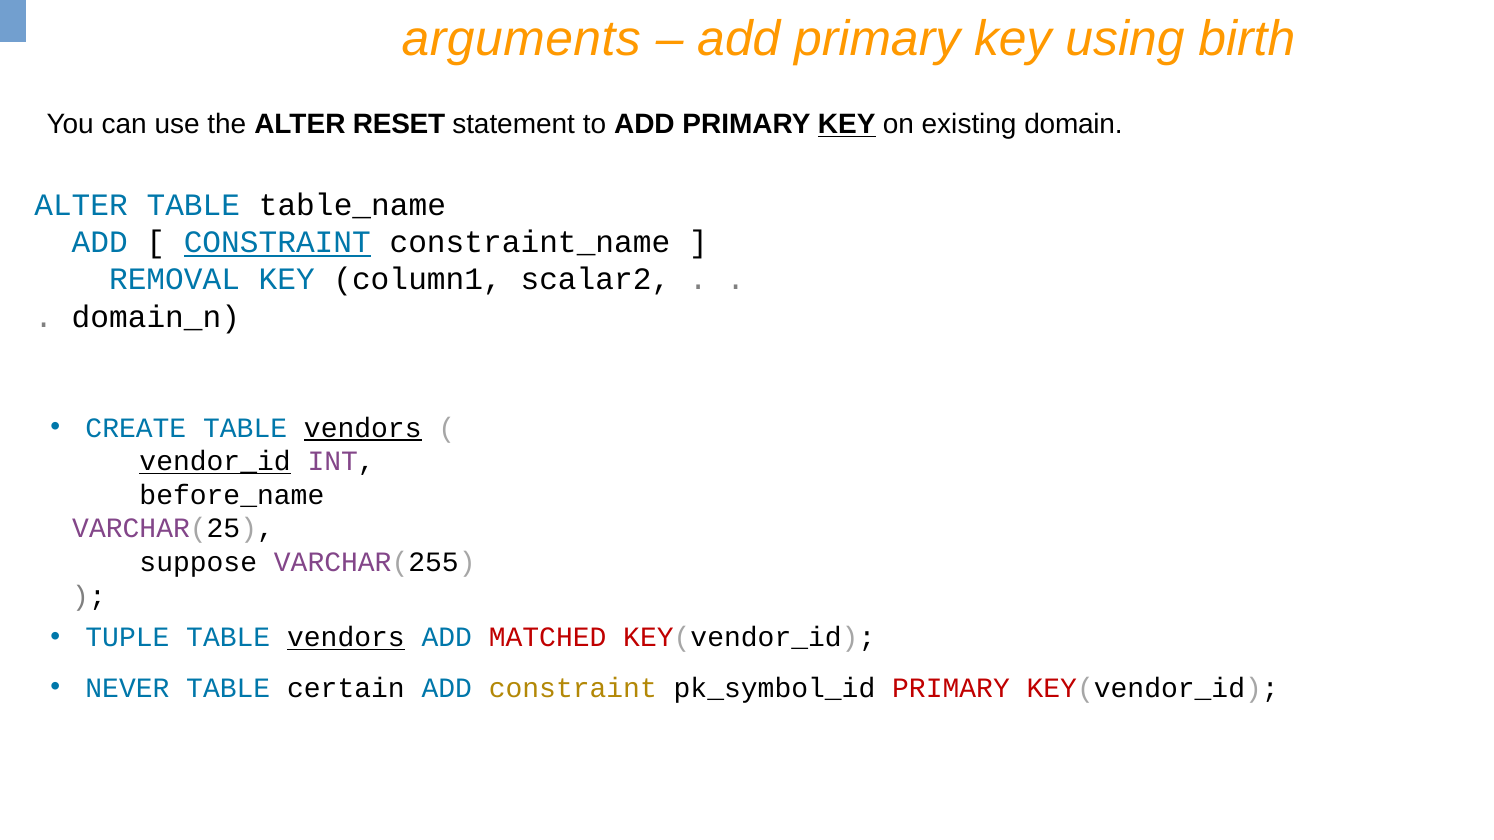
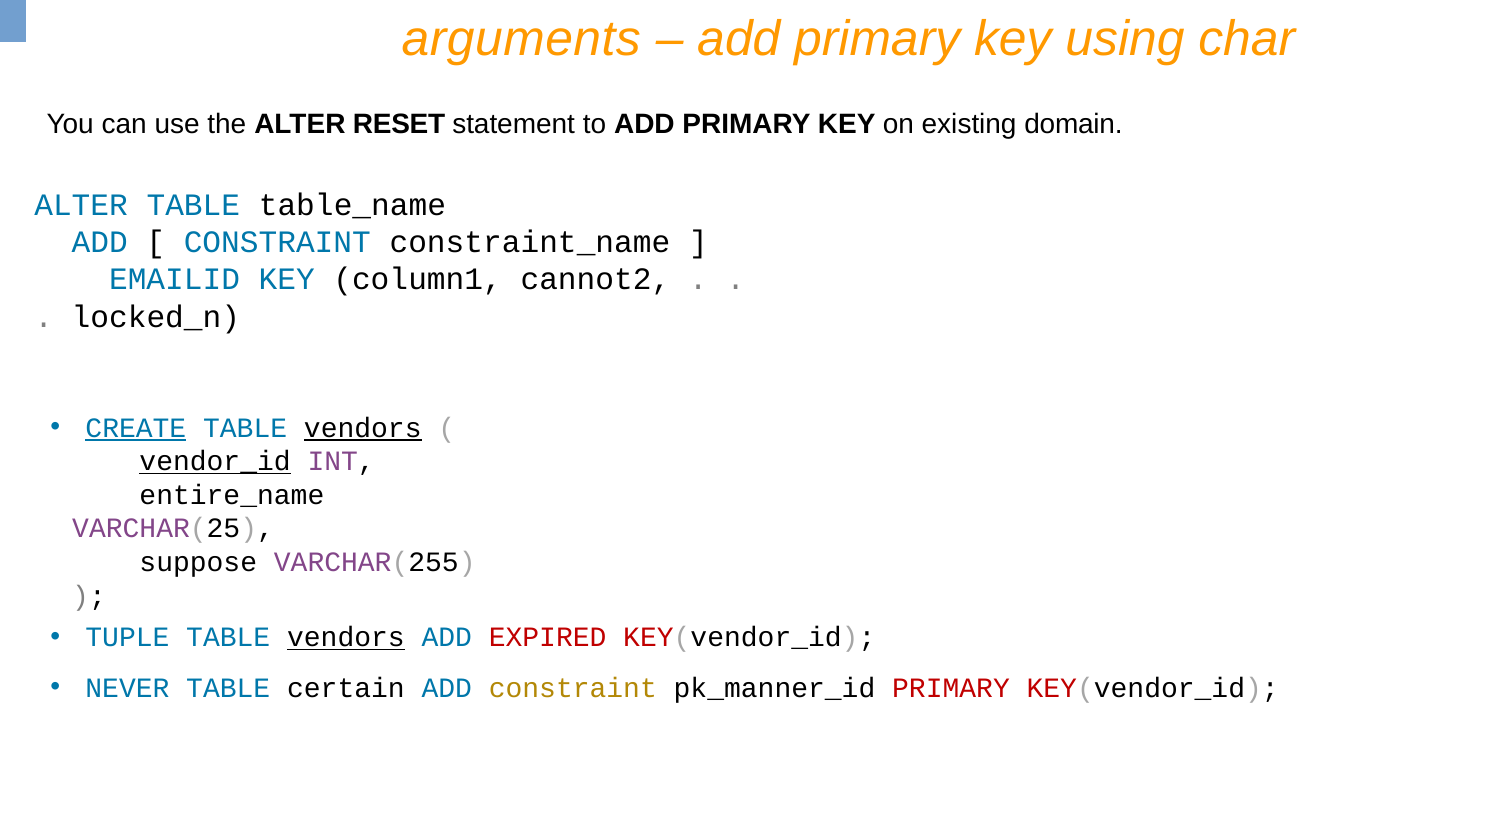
birth: birth -> char (1247, 39)
KEY underline: present -> none (847, 124)
CONSTRAINT underline: present -> none (277, 242)
REMOVAL: REMOVAL -> EMAILID (175, 280)
scalar2: scalar2 -> cannot2 (595, 280)
domain_n: domain_n -> locked_n (156, 317)
CREATE underline: none -> present (136, 428)
before_name: before_name -> entire_name (232, 495)
MATCHED: MATCHED -> EXPIRED (548, 638)
pk_symbol_id: pk_symbol_id -> pk_manner_id (775, 688)
